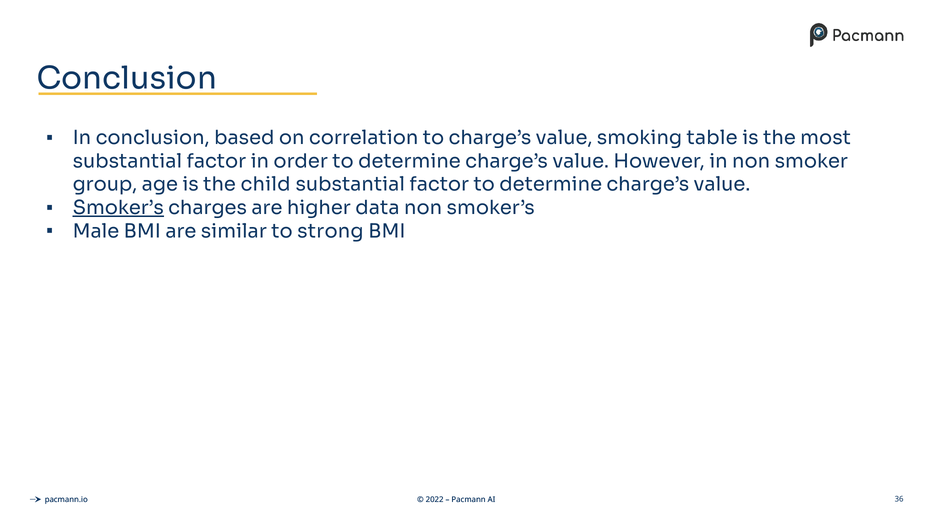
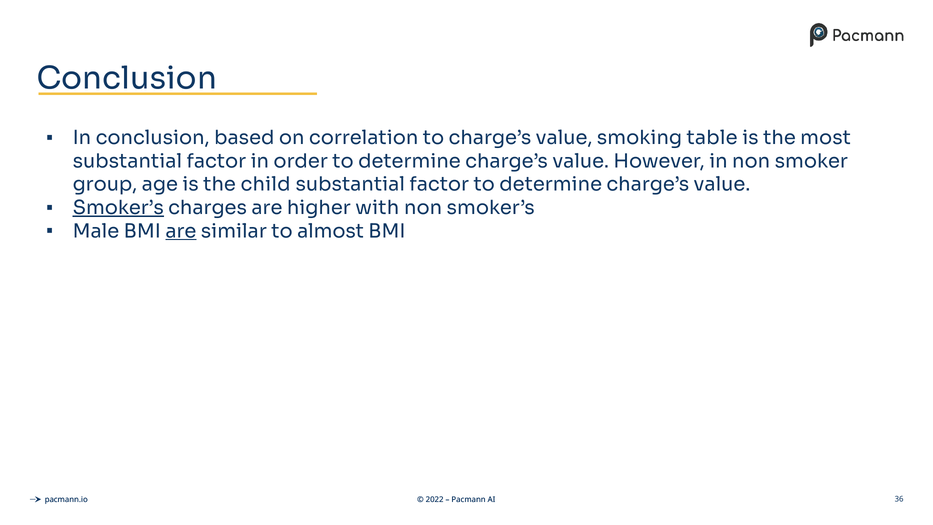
data: data -> with (377, 208)
are underline: none -> present (181, 231)
strong: strong -> almost (331, 231)
